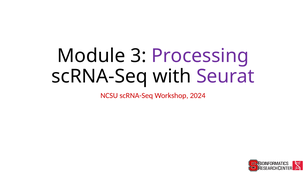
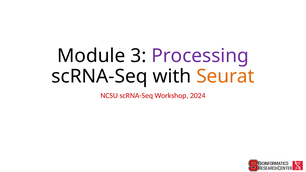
Seurat colour: purple -> orange (225, 76)
